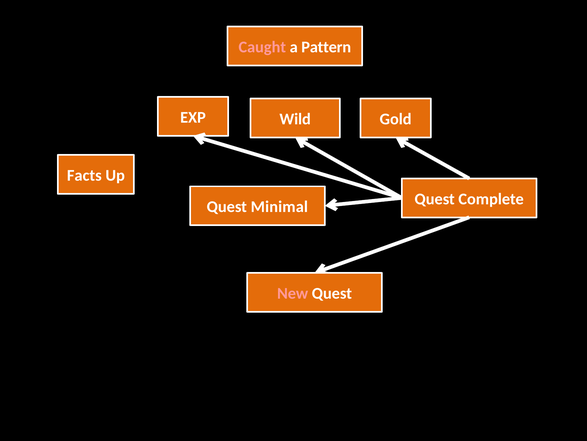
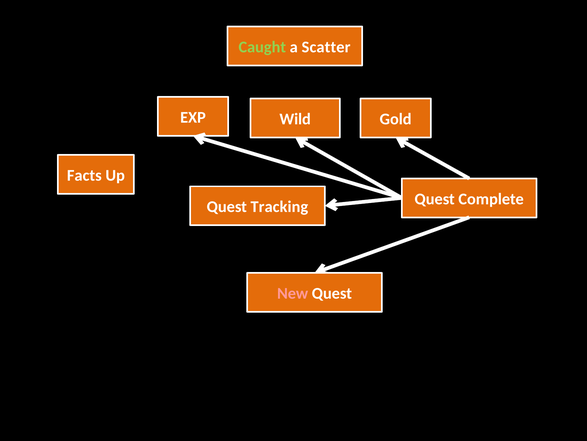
Caught colour: pink -> light green (262, 47)
Pattern: Pattern -> Scatter (326, 47)
Minimal: Minimal -> Tracking (279, 207)
